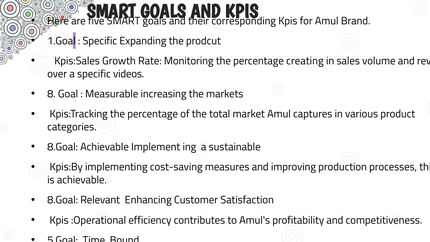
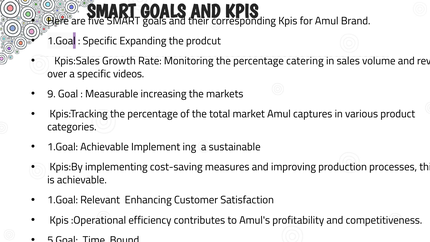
creating: creating -> catering (305, 61)
8: 8 -> 9 (51, 94)
8.Goal: 8.Goal -> 1.Goal (63, 147)
8.Goal: 8.Goal -> 1.Goal (63, 200)
